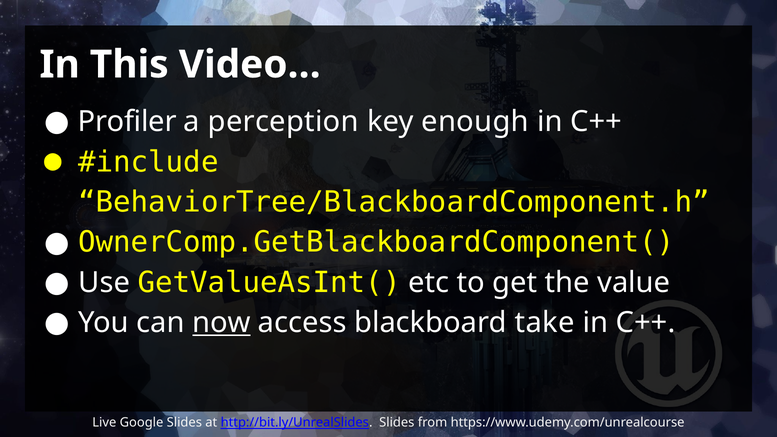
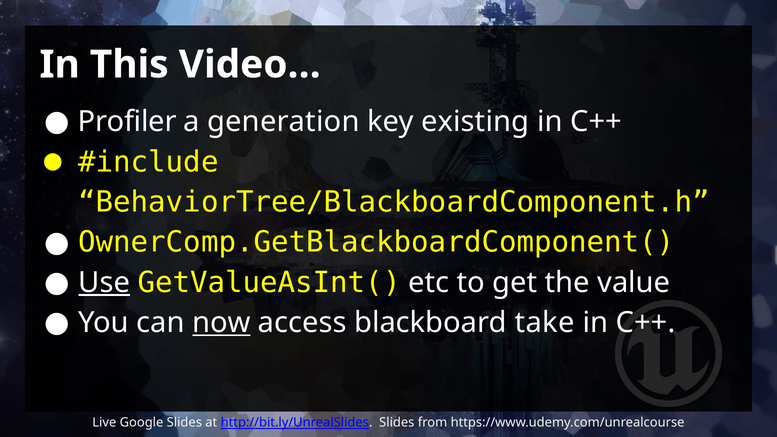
perception: perception -> generation (283, 122)
enough: enough -> existing (475, 122)
Use underline: none -> present (104, 283)
